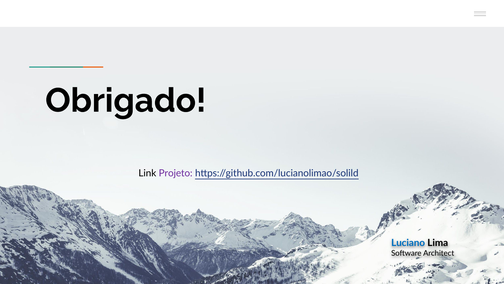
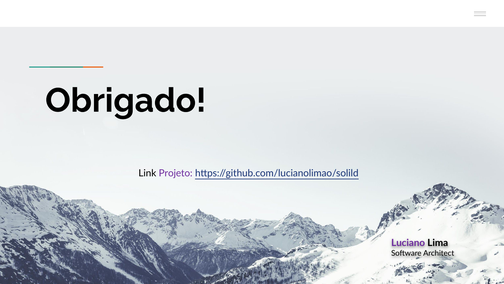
Luciano colour: blue -> purple (408, 243)
